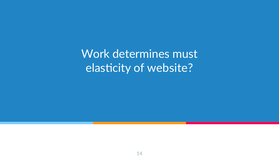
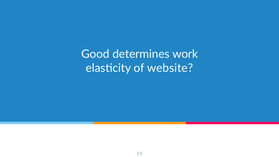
Work: Work -> Good (95, 54)
must: must -> work (185, 54)
